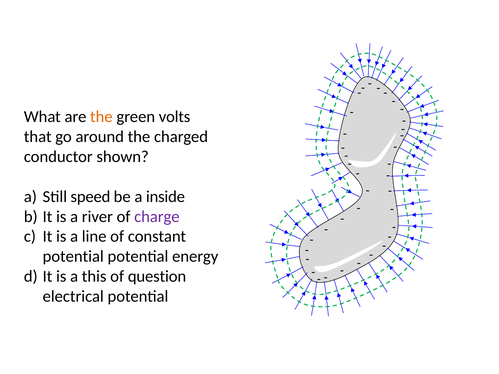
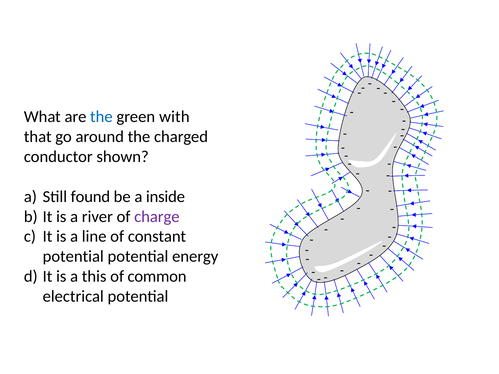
the colour: orange -> blue (101, 117)
volts: volts -> with (174, 117)
speed: speed -> found (90, 197)
question: question -> common (157, 277)
